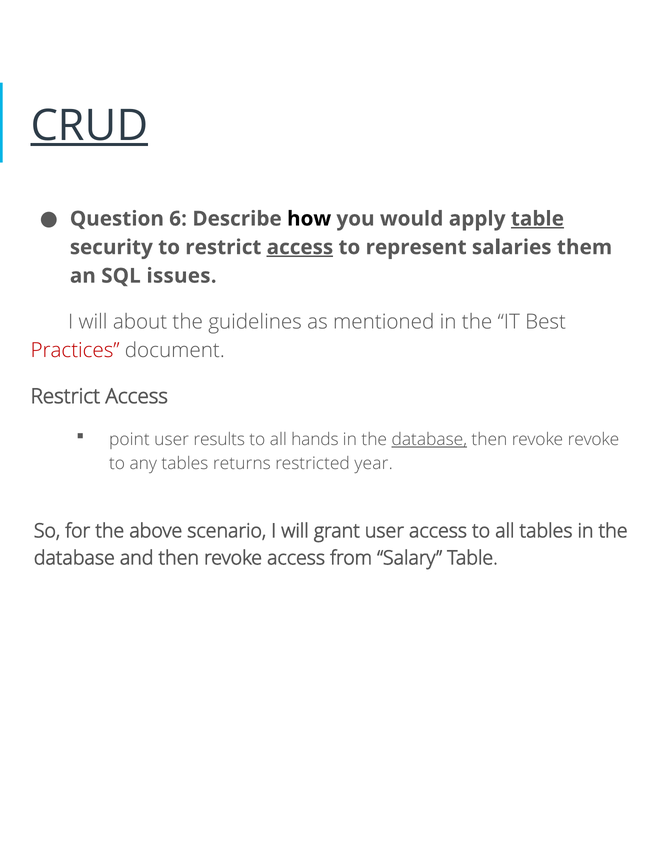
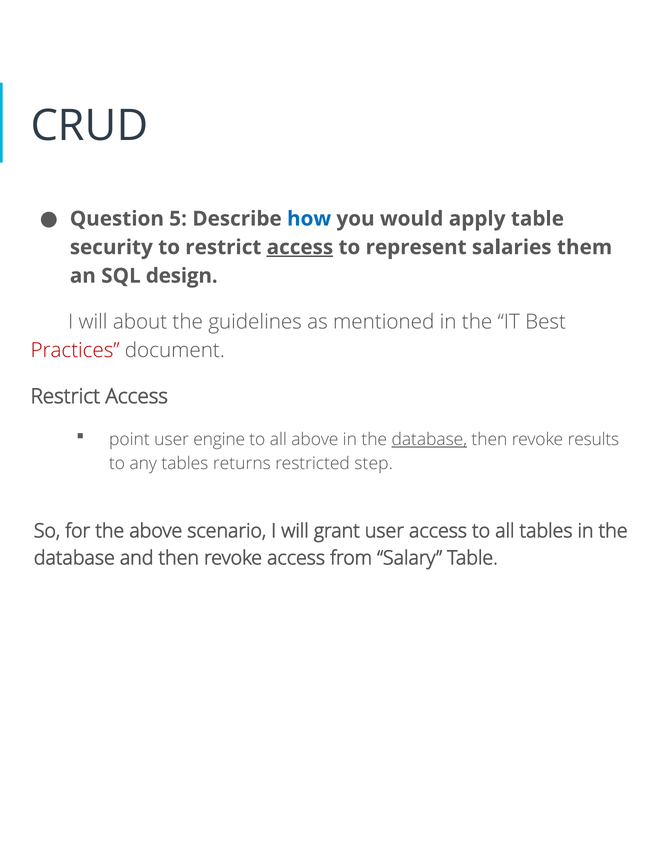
CRUD underline: present -> none (89, 126)
6: 6 -> 5 (178, 219)
how colour: black -> blue (309, 219)
table underline: present -> none (537, 219)
issues: issues -> design (182, 276)
results: results -> engine (219, 440)
all hands: hands -> above (315, 440)
revoke revoke: revoke -> results (593, 440)
year: year -> step (374, 464)
